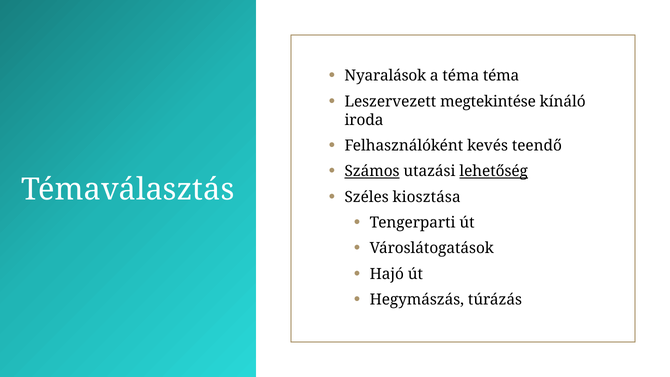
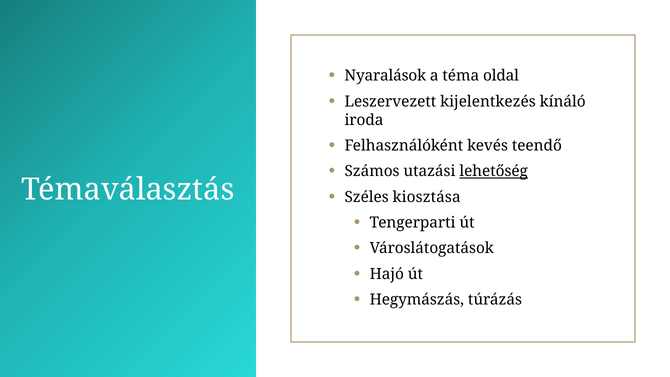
téma téma: téma -> oldal (501, 76)
megtekintése: megtekintése -> kijelentkezés (488, 102)
Számos underline: present -> none (372, 171)
